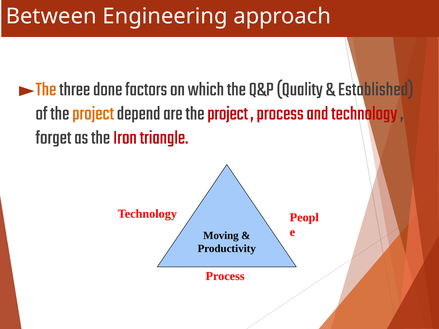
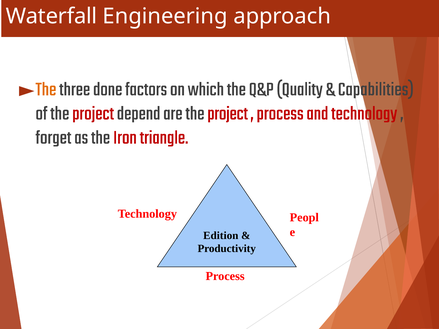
Between: Between -> Waterfall (51, 16)
Established: Established -> Capabilities (376, 89)
project colour: orange -> red (93, 113)
Moving: Moving -> Edition (221, 236)
